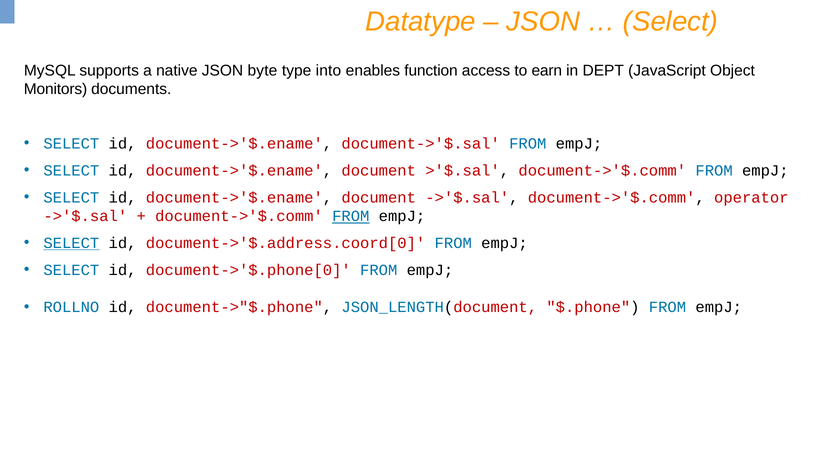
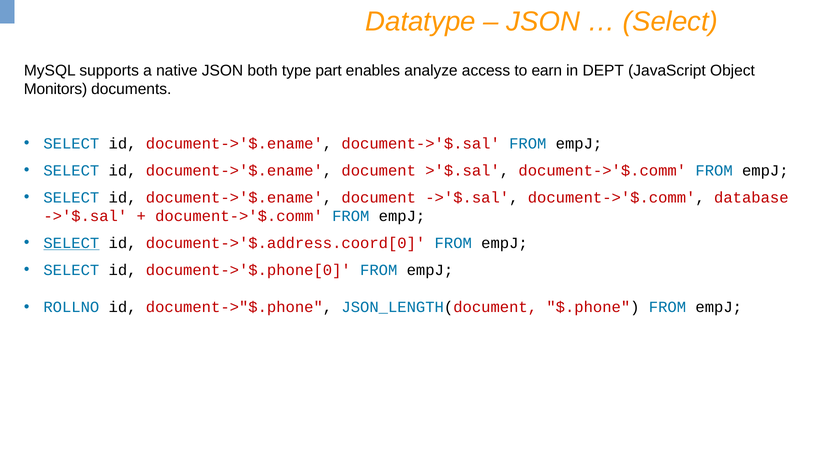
byte: byte -> both (263, 70)
into: into -> part (329, 70)
function: function -> analyze (431, 70)
operator: operator -> database (751, 197)
FROM underline: present -> none (351, 216)
